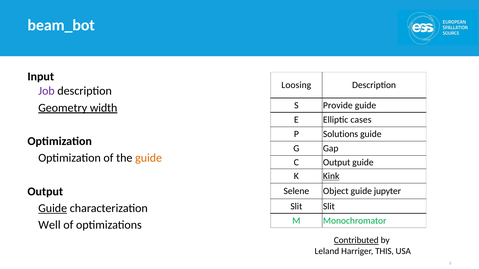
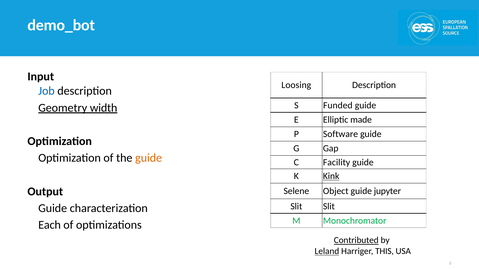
beam_bot: beam_bot -> demo_bot (61, 25)
Job colour: purple -> blue (46, 91)
Provide: Provide -> Funded (338, 105)
cases: cases -> made (361, 120)
Solutions: Solutions -> Software (341, 134)
C Output: Output -> Facility (337, 163)
Guide underline: present -> none (53, 208)
Well: Well -> Each (50, 225)
Leland underline: none -> present (327, 252)
